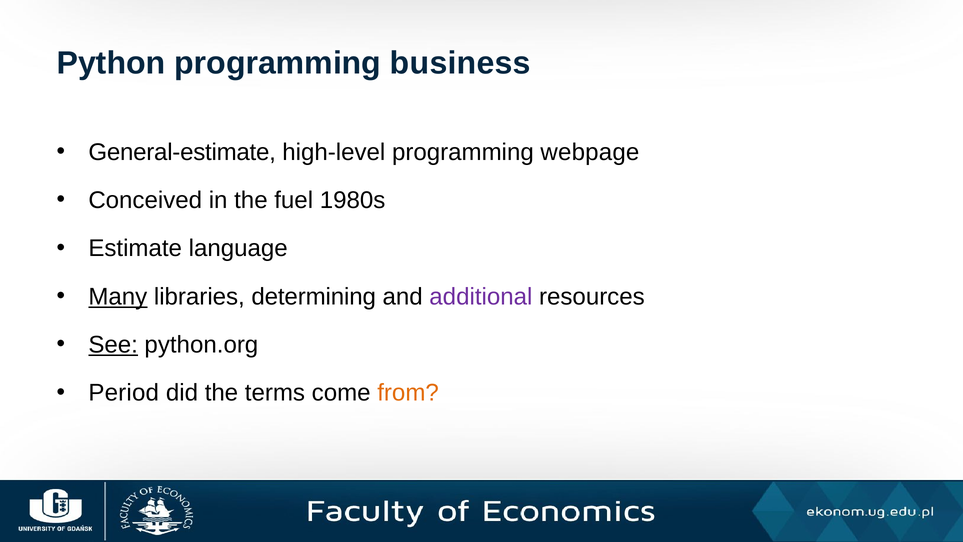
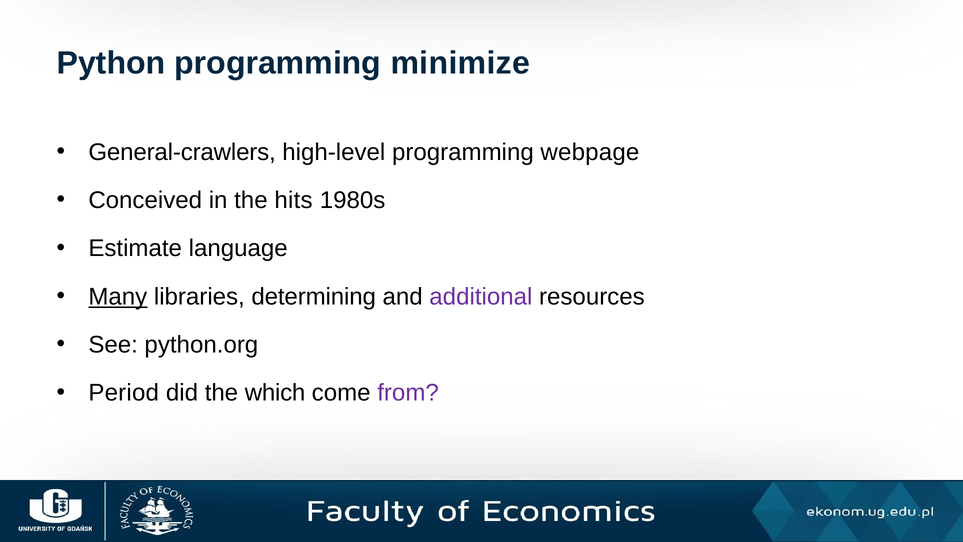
business: business -> minimize (460, 63)
General-estimate: General-estimate -> General-crawlers (182, 152)
fuel: fuel -> hits (294, 200)
See underline: present -> none (113, 345)
terms: terms -> which (275, 393)
from colour: orange -> purple (408, 393)
